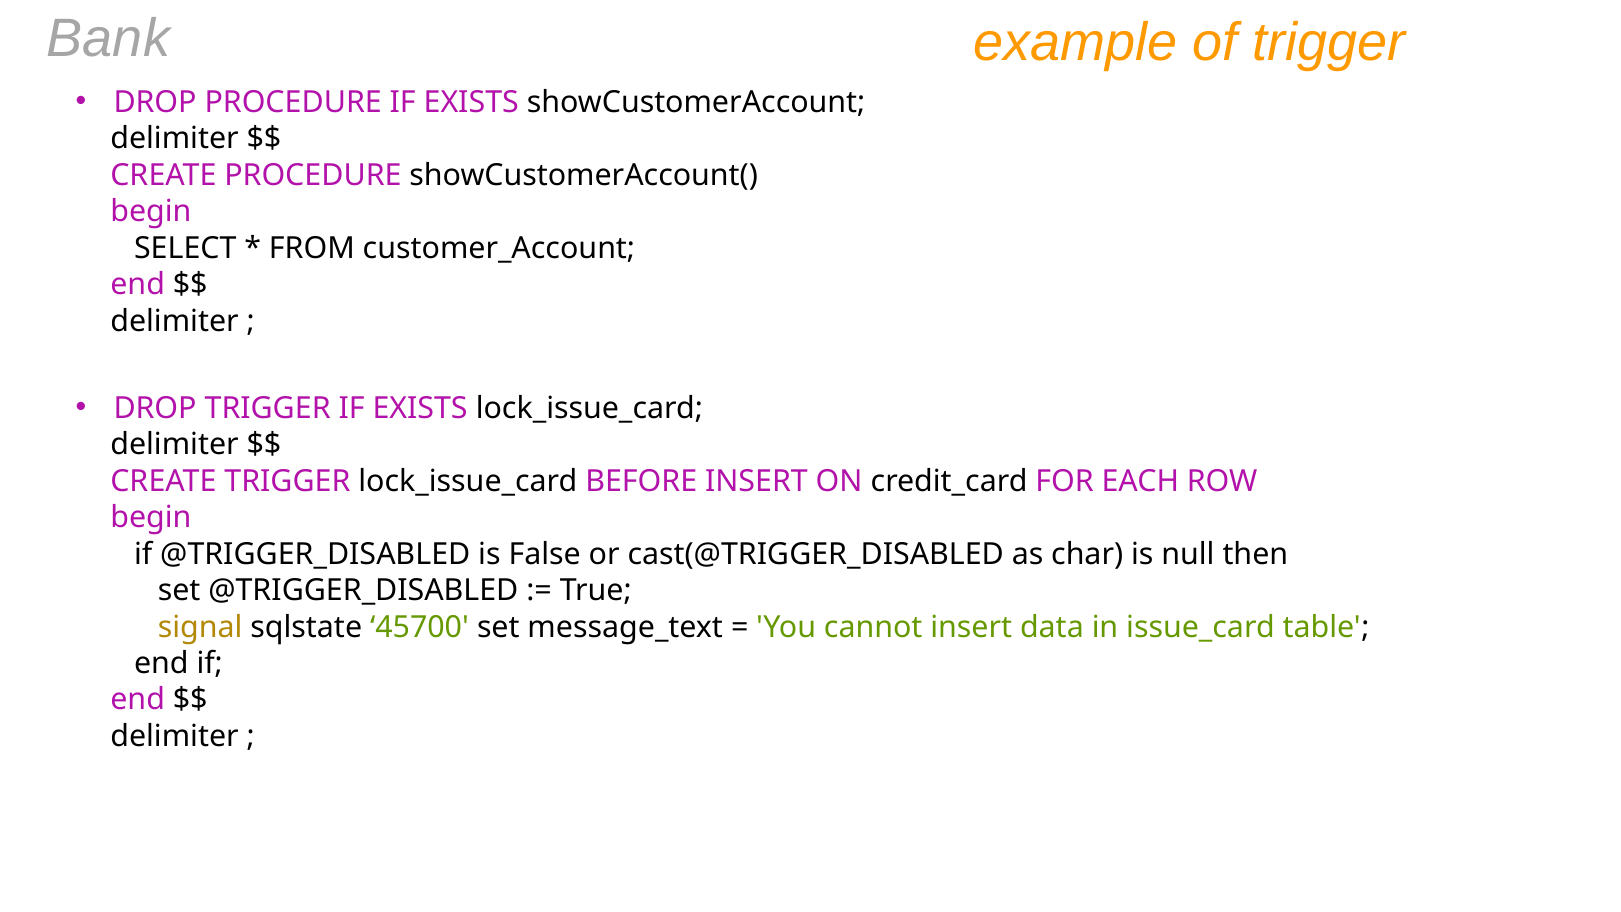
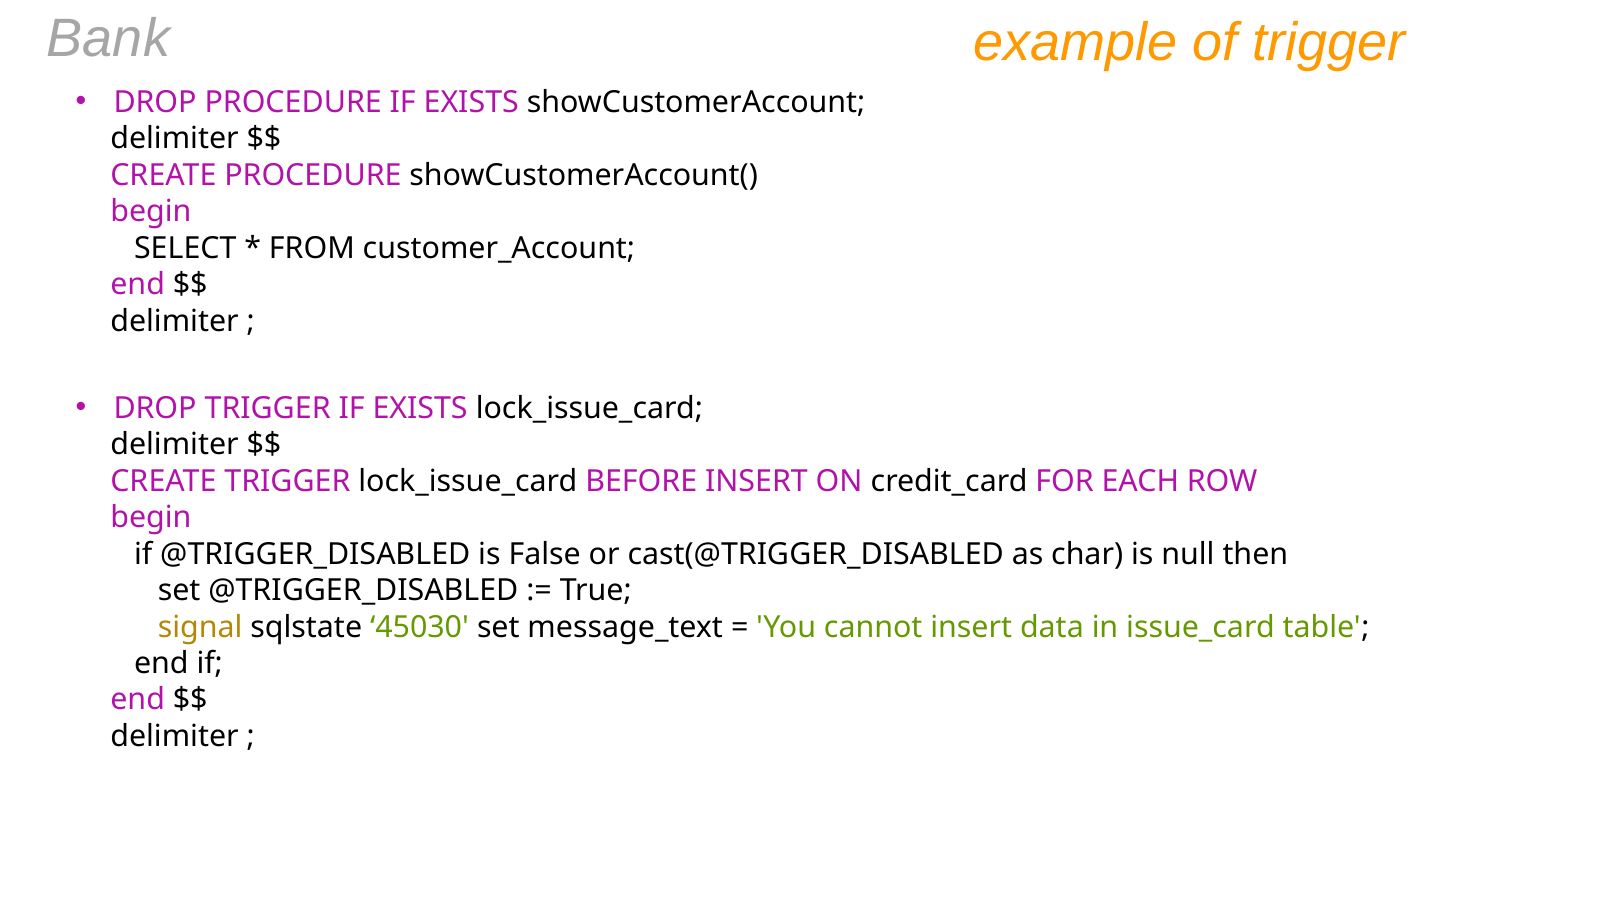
45700: 45700 -> 45030 (419, 627)
